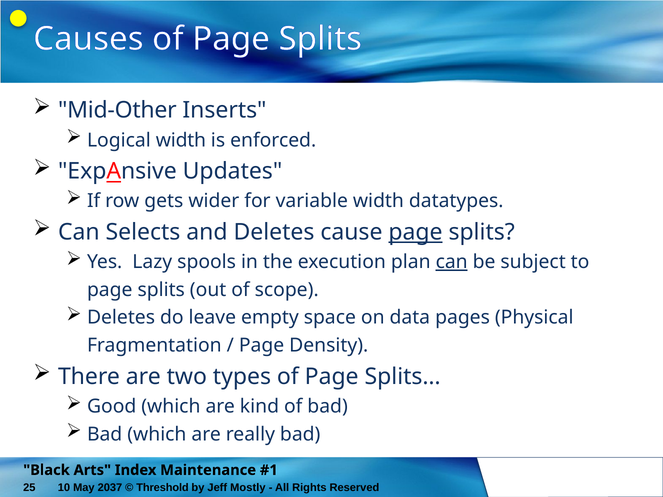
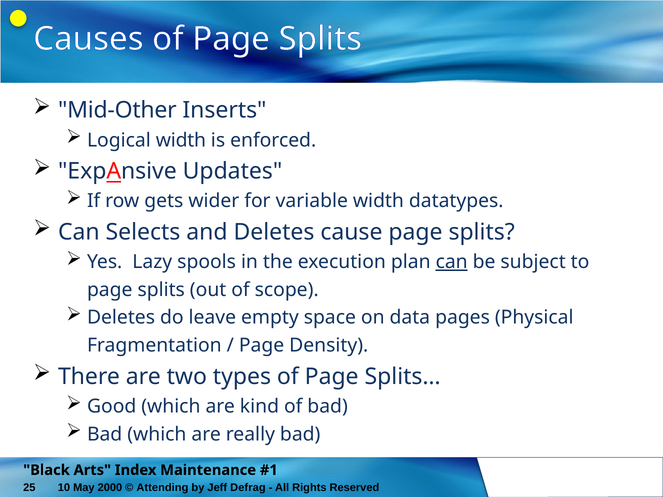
page underline: present -> none (415, 232)
2037: 2037 -> 2000 (110, 488)
Threshold: Threshold -> Attending (162, 488)
Mostly: Mostly -> Defrag (248, 488)
